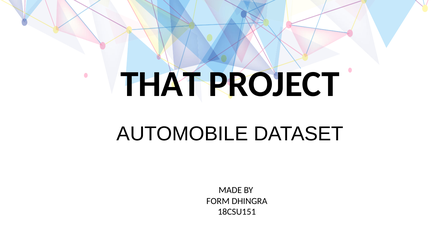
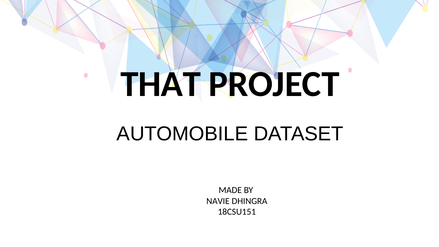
FORM: FORM -> NAVIE (218, 201)
